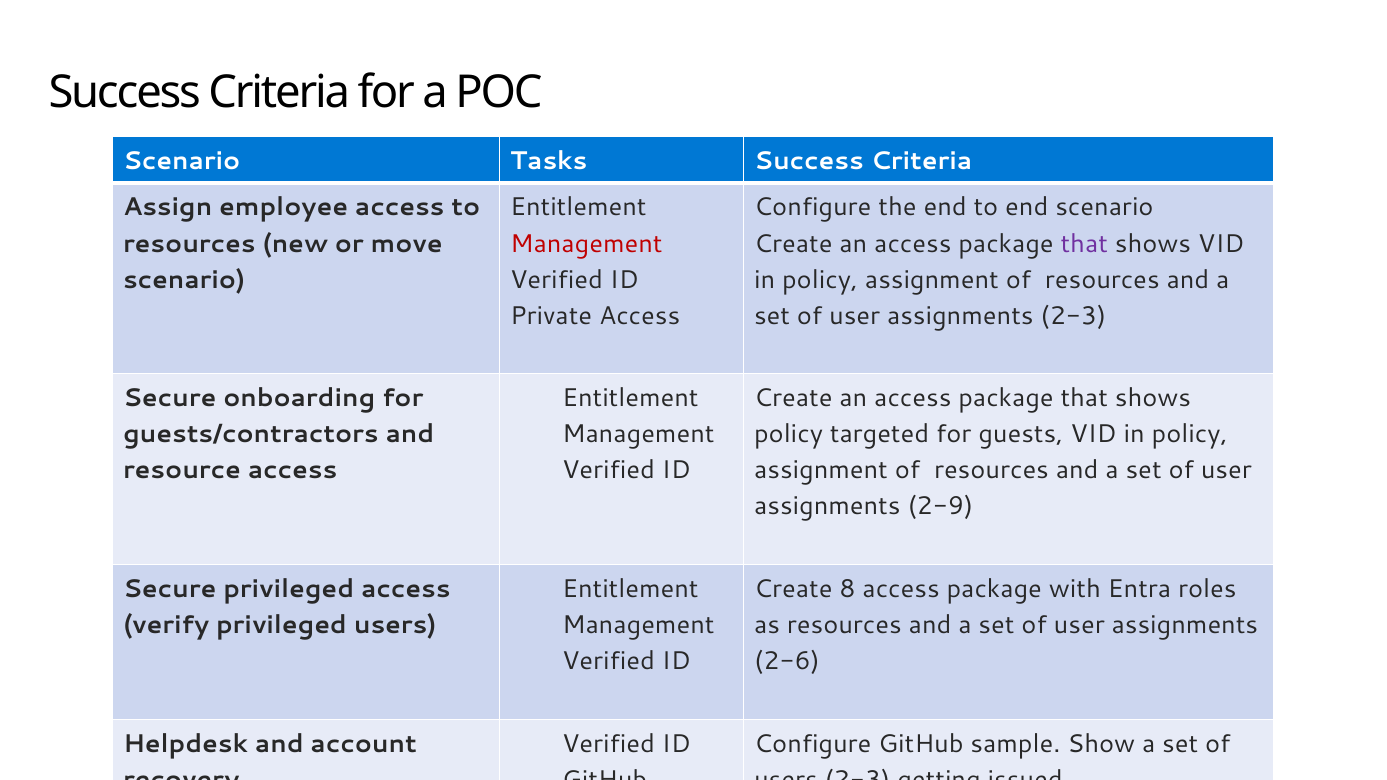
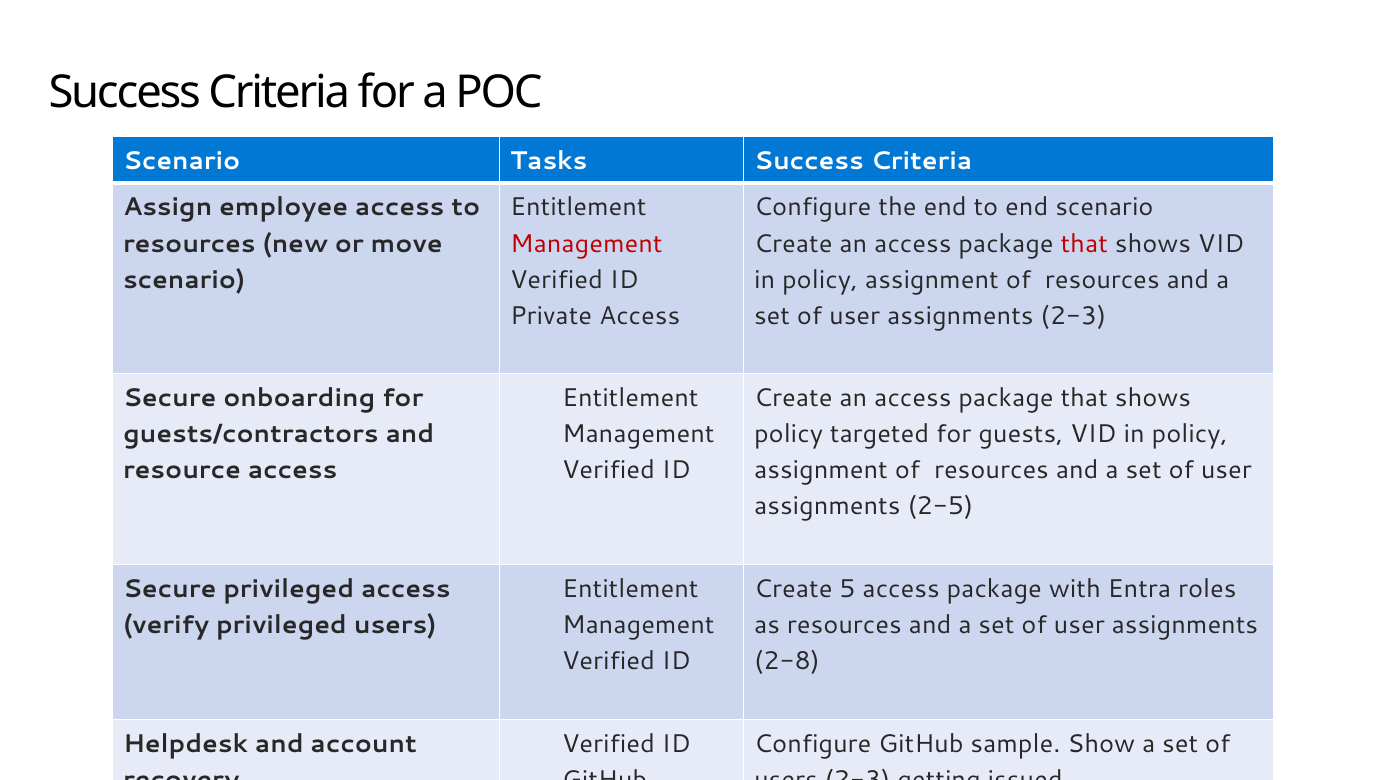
that colour: purple -> red (1084, 244)
2-9: 2-9 -> 2-5 (940, 507)
8: 8 -> 5 (848, 589)
2-6: 2-6 -> 2-8 (787, 661)
